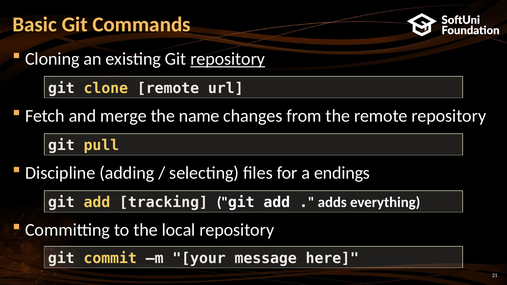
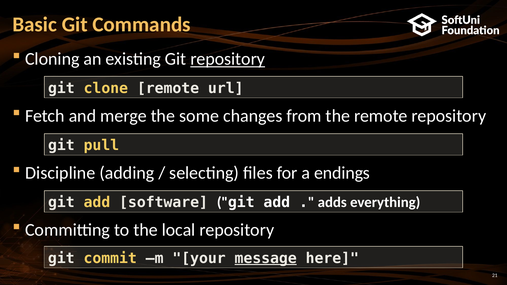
name: name -> some (199, 116)
tracking: tracking -> software (164, 203)
message underline: none -> present (266, 258)
